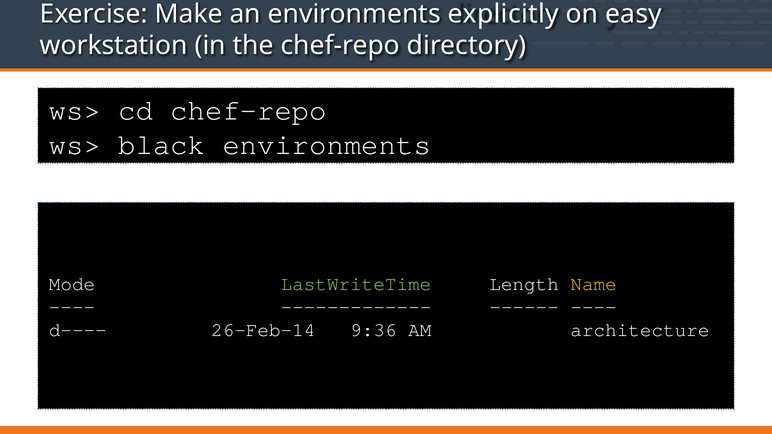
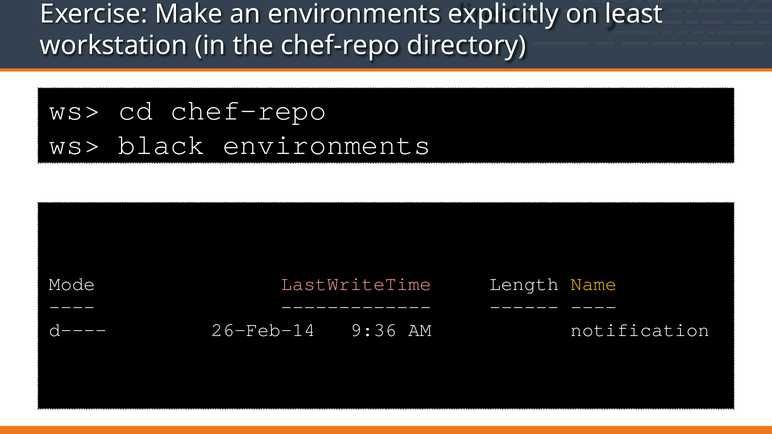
easy: easy -> least (634, 14)
LastWriteTime colour: light green -> pink (356, 284)
architecture: architecture -> notification (640, 330)
